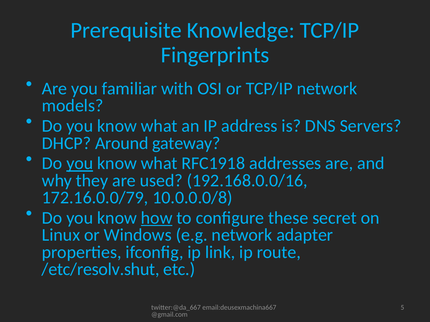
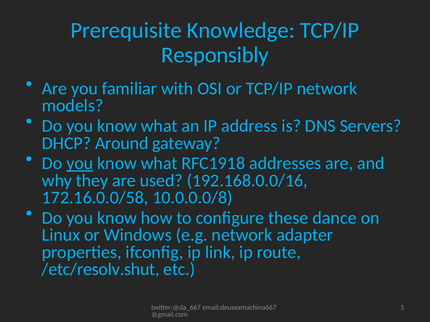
Fingerprints: Fingerprints -> Responsibly (215, 55)
172.16.0.0/79: 172.16.0.0/79 -> 172.16.0.0/58 (95, 198)
how underline: present -> none (157, 218)
secret: secret -> dance (334, 218)
